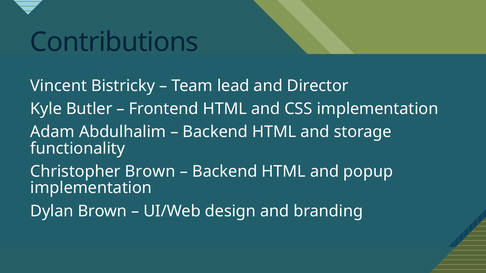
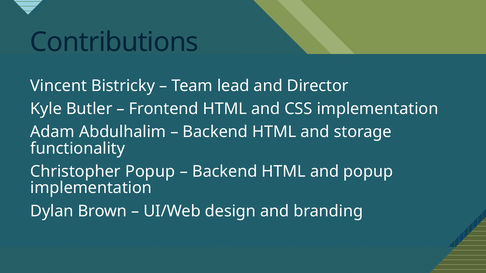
Christopher Brown: Brown -> Popup (150, 172)
